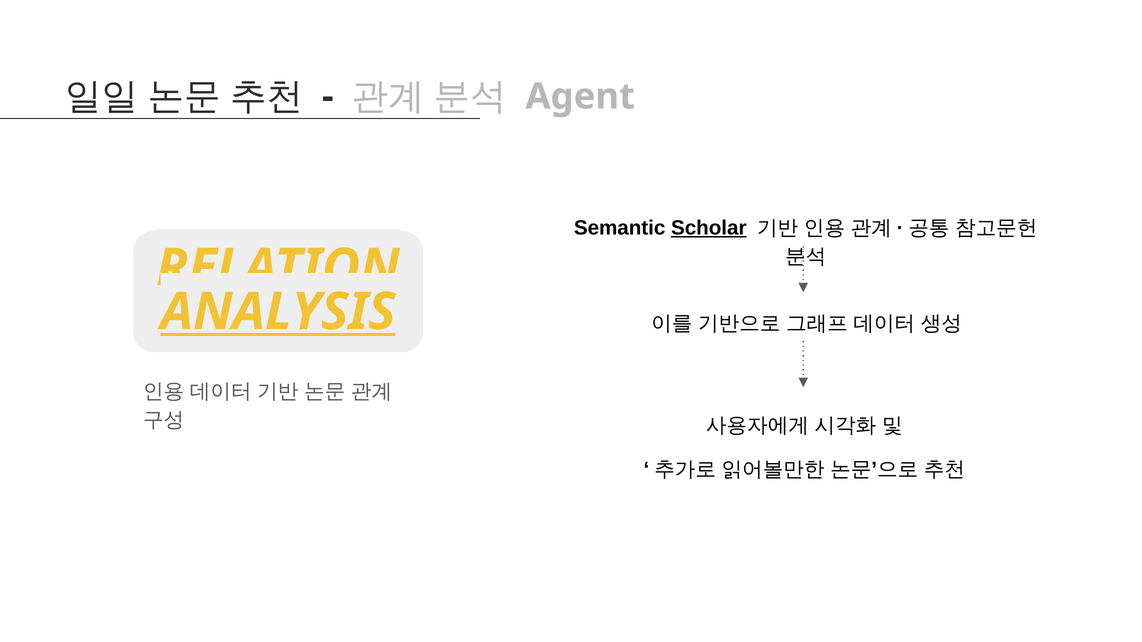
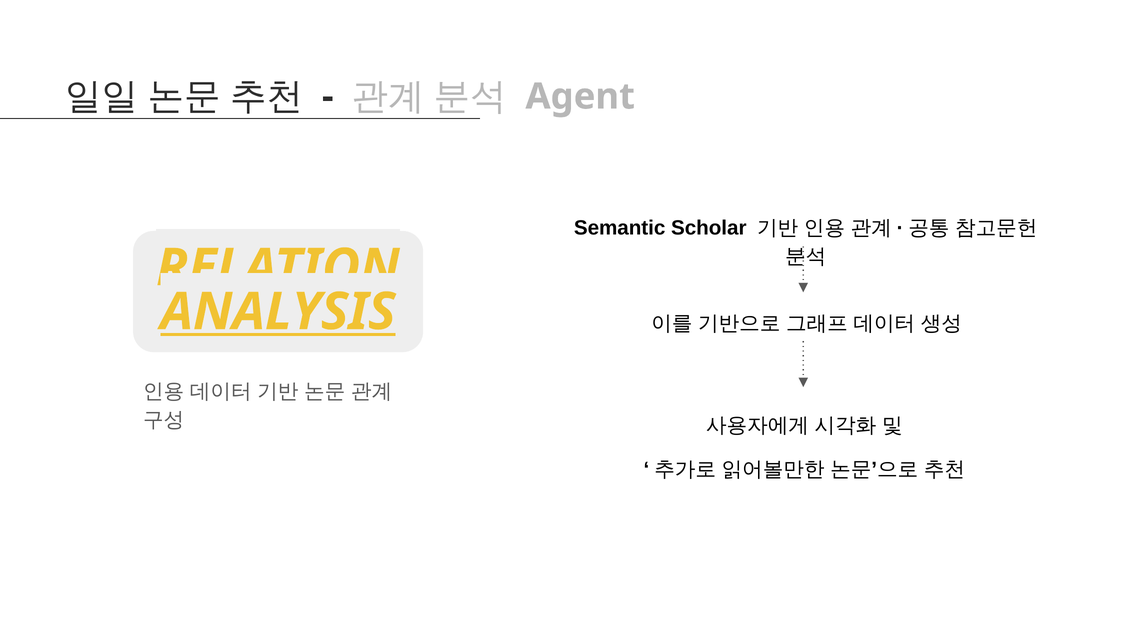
Scholar underline: present -> none (709, 228)
